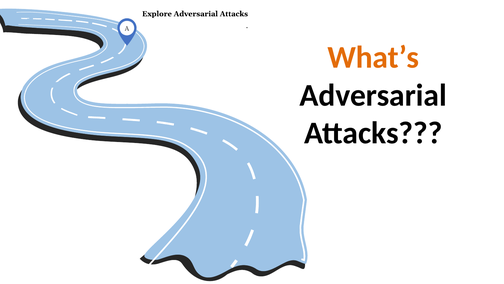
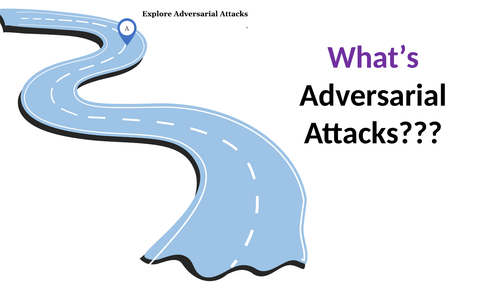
What’s colour: orange -> purple (373, 57)
